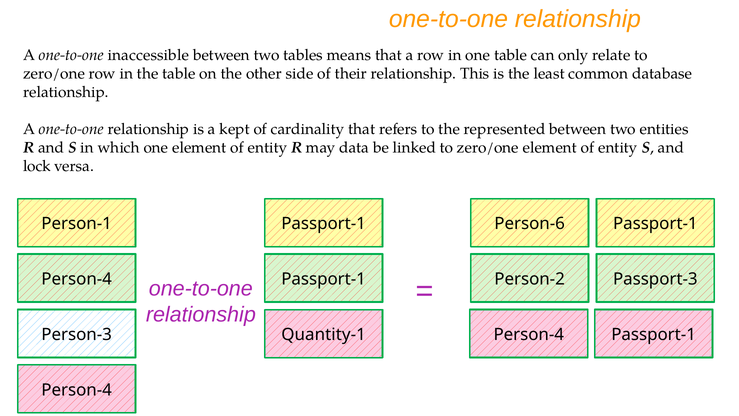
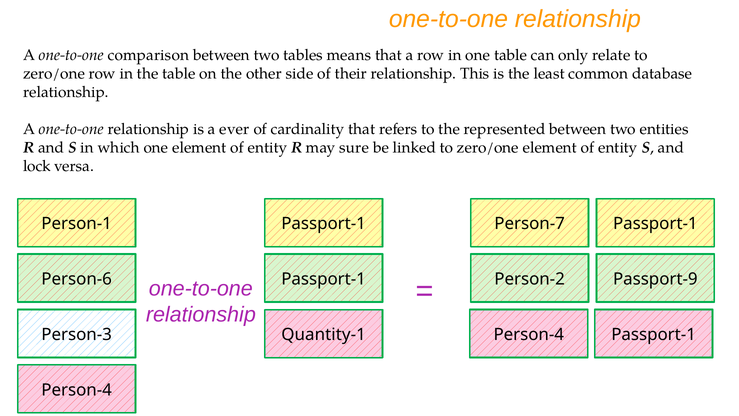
inaccessible: inaccessible -> comparison (148, 55)
kept: kept -> ever (234, 129)
data: data -> sure (354, 148)
Person-6: Person-6 -> Person-7 (530, 224)
Person-4: Person-4 -> Person-6 (77, 279)
Passport-3: Passport-3 -> Passport-9 (655, 279)
